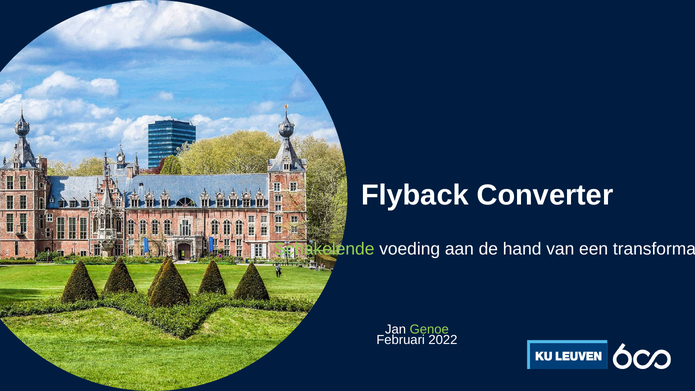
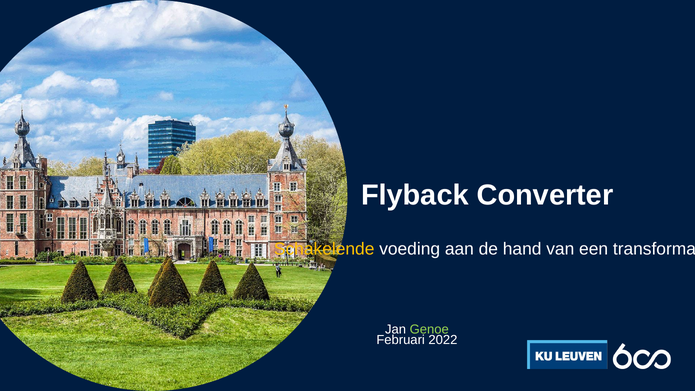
Schakelende colour: light green -> yellow (324, 249)
